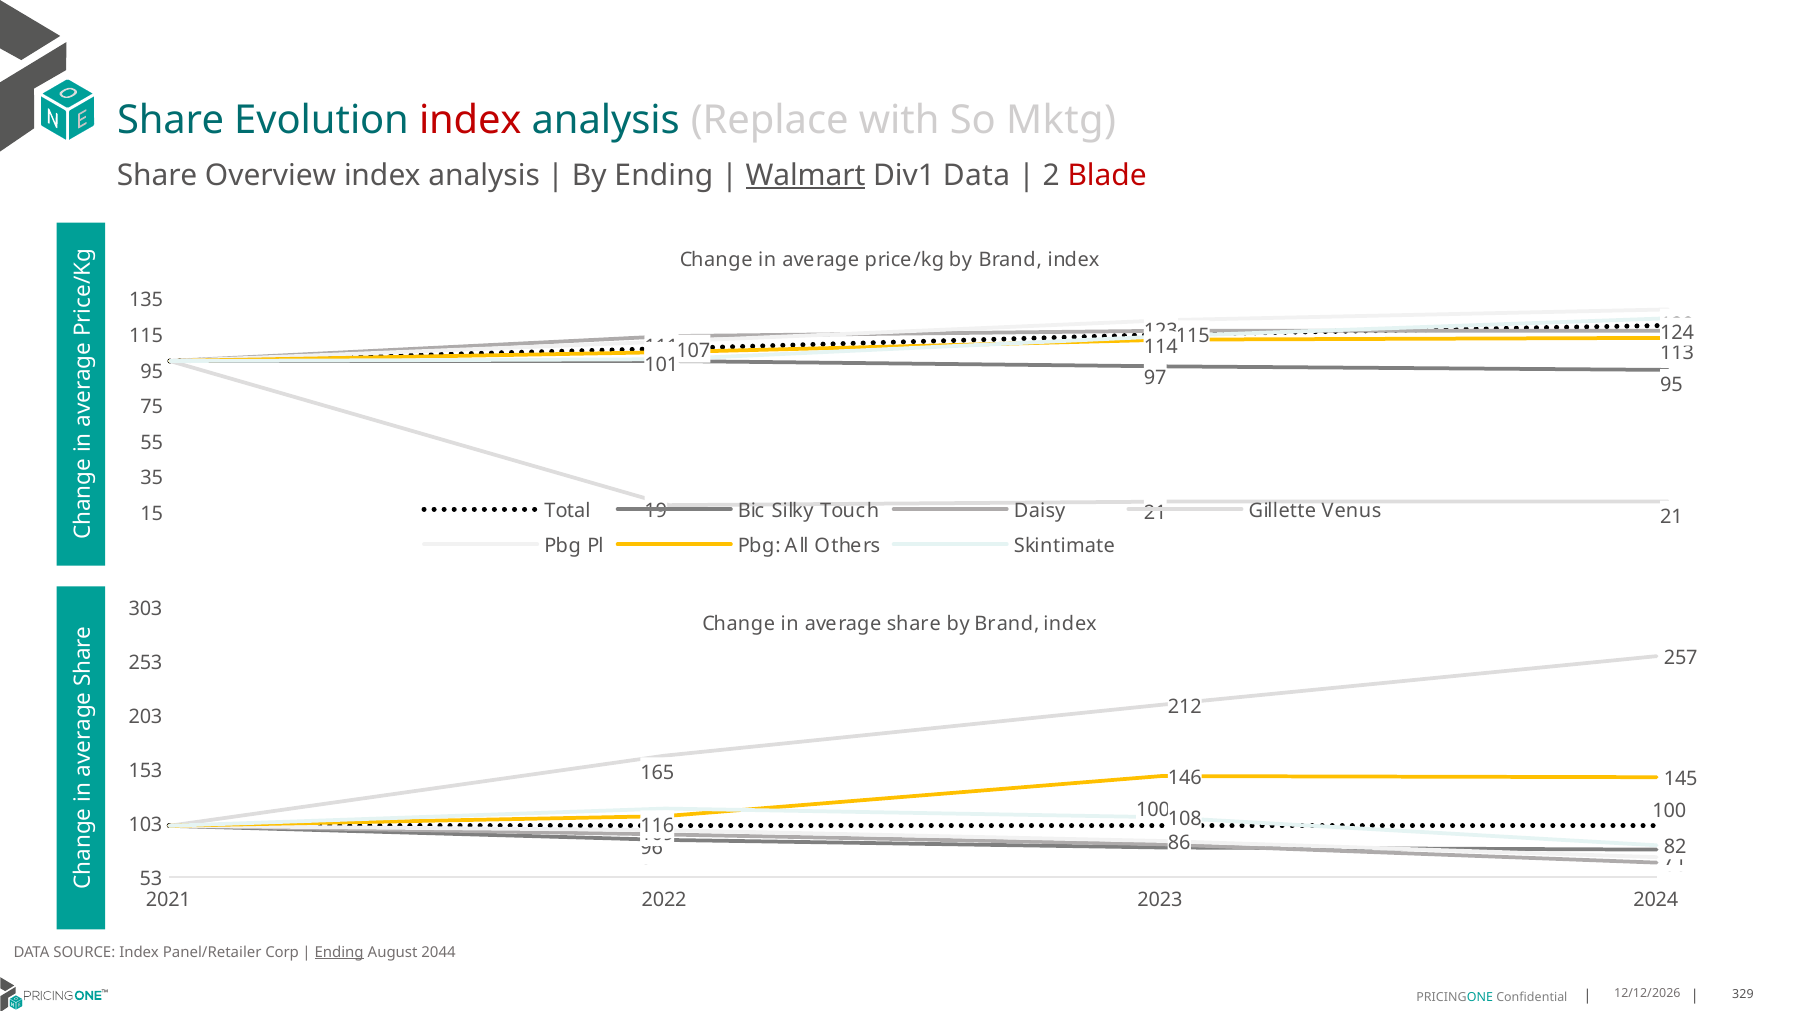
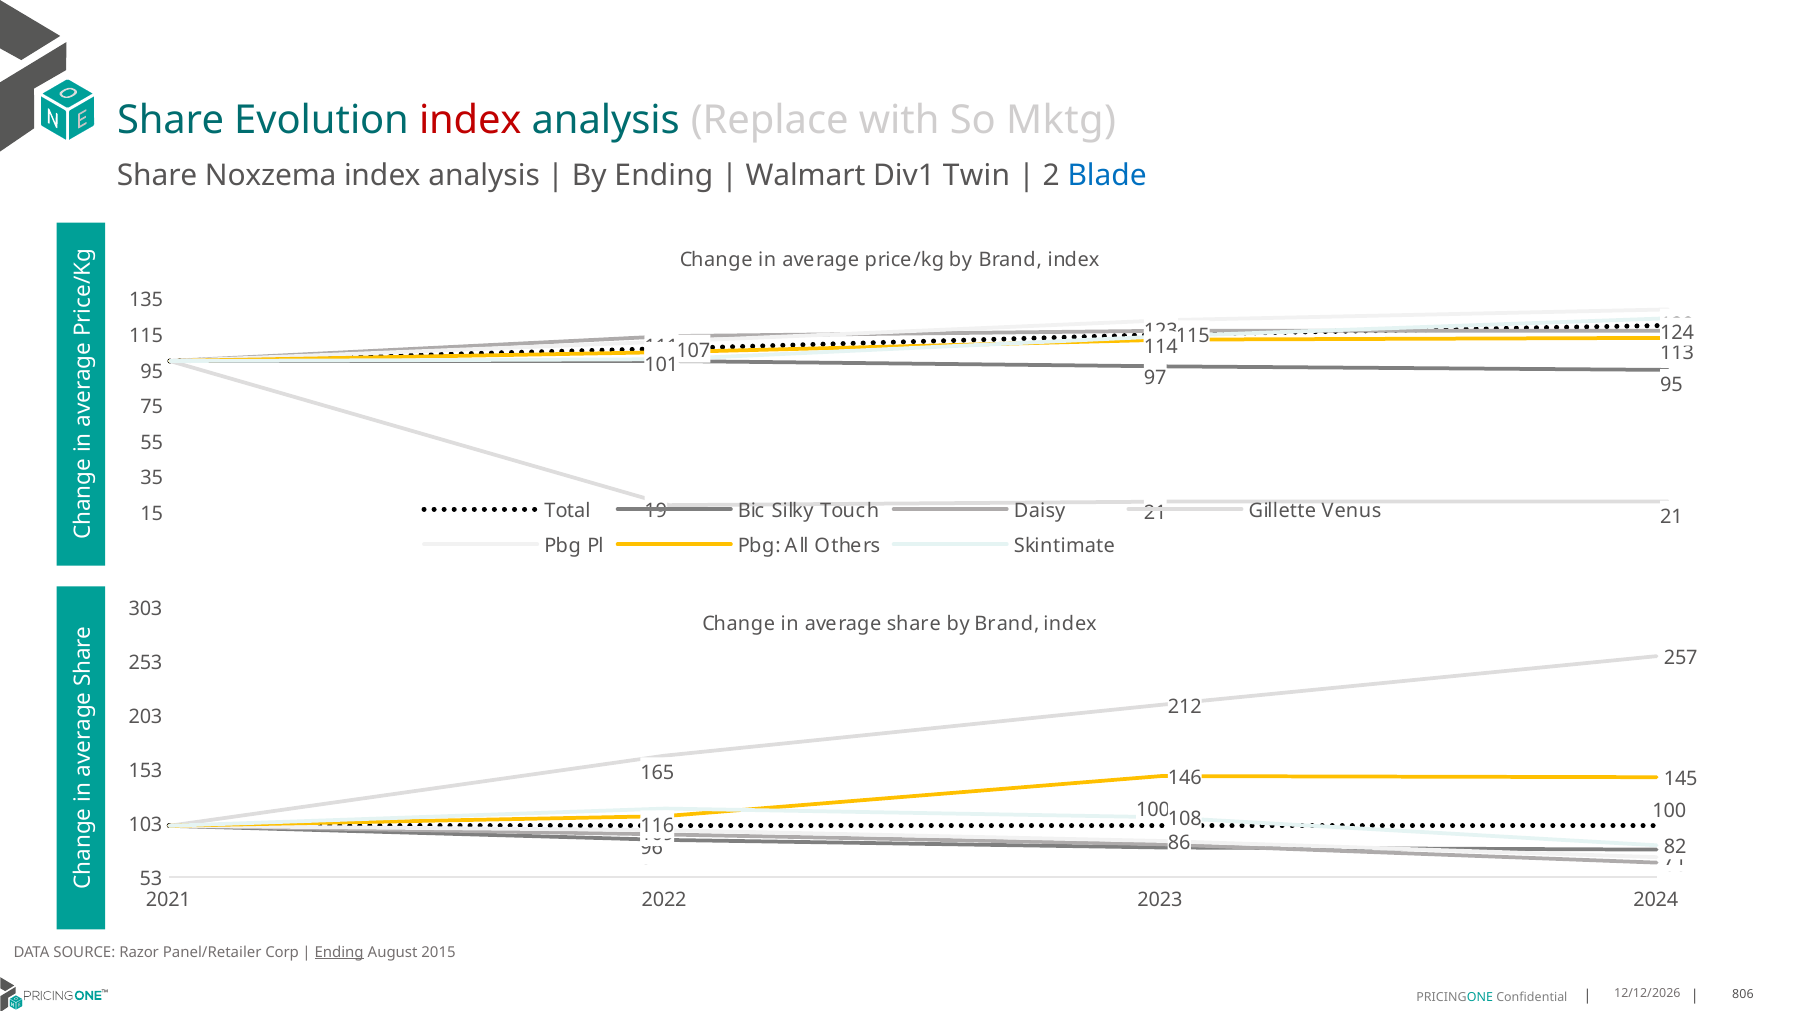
Overview: Overview -> Noxzema (271, 175)
Walmart underline: present -> none (805, 175)
Div1 Data: Data -> Twin (977, 175)
Blade colour: red -> blue (1107, 175)
SOURCE Index: Index -> Razor (139, 953)
2044: 2044 -> 2015 (439, 953)
329: 329 -> 806 (1743, 994)
